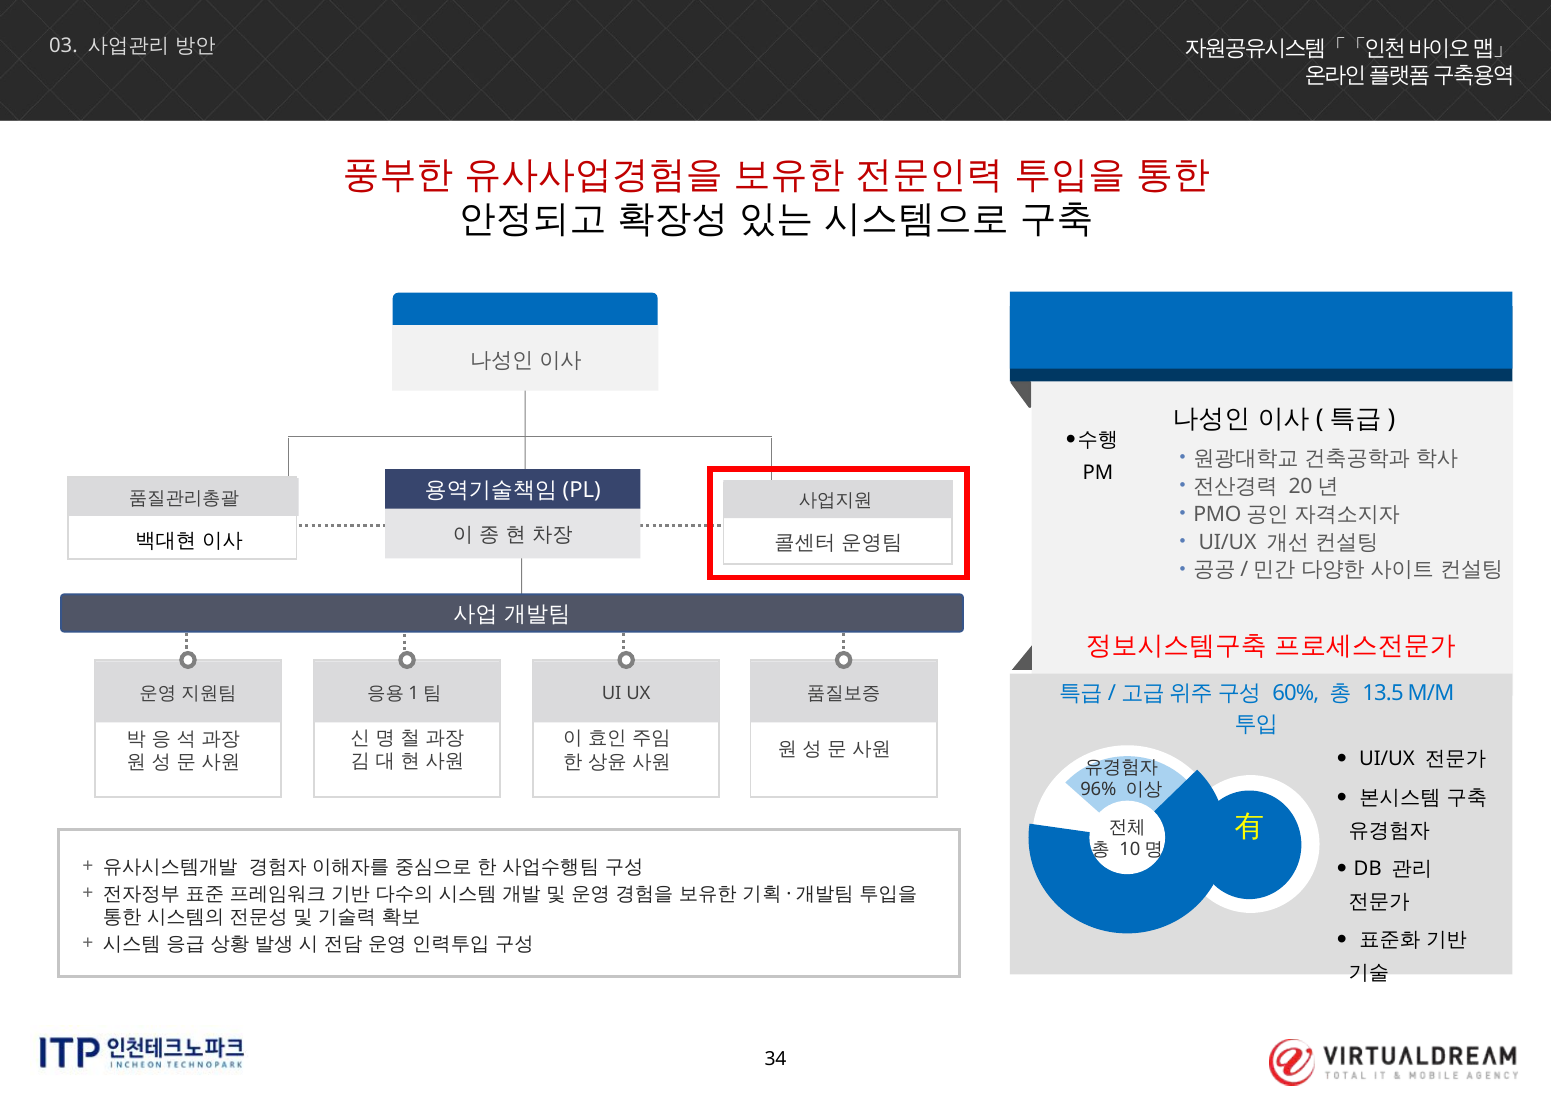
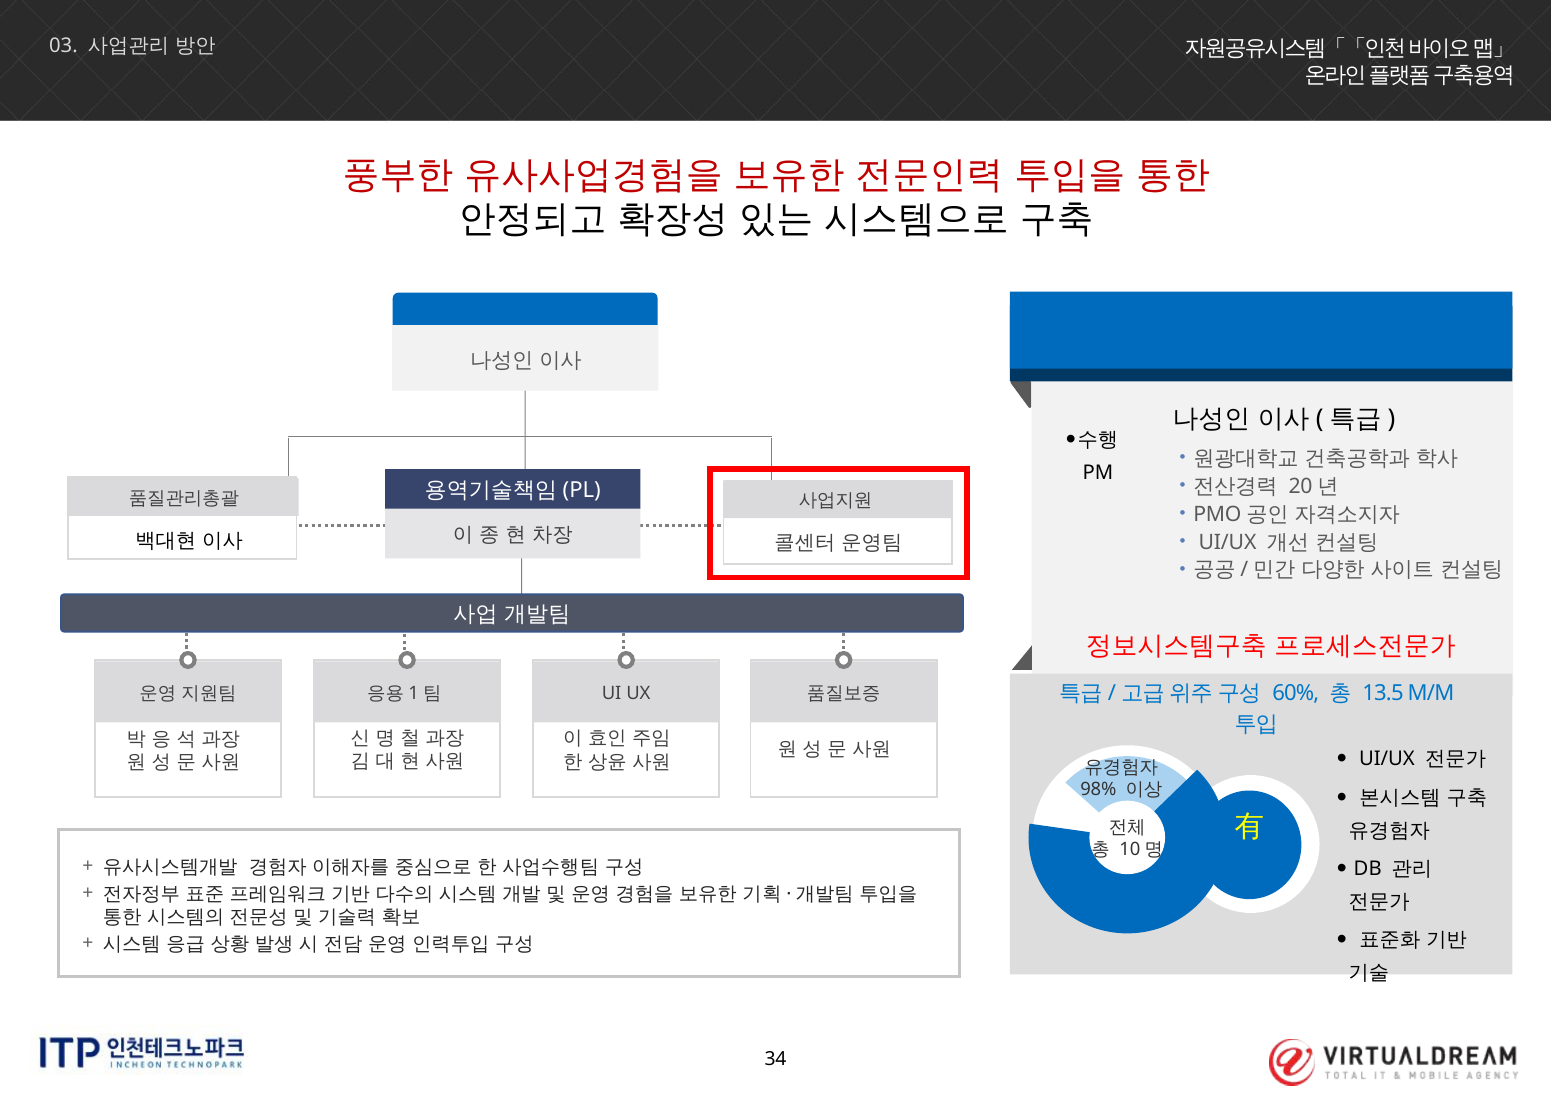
96%: 96% -> 98% (1098, 789)
